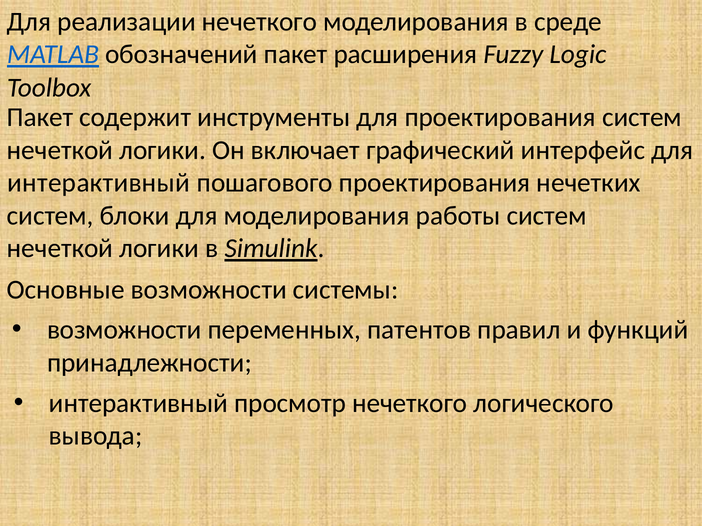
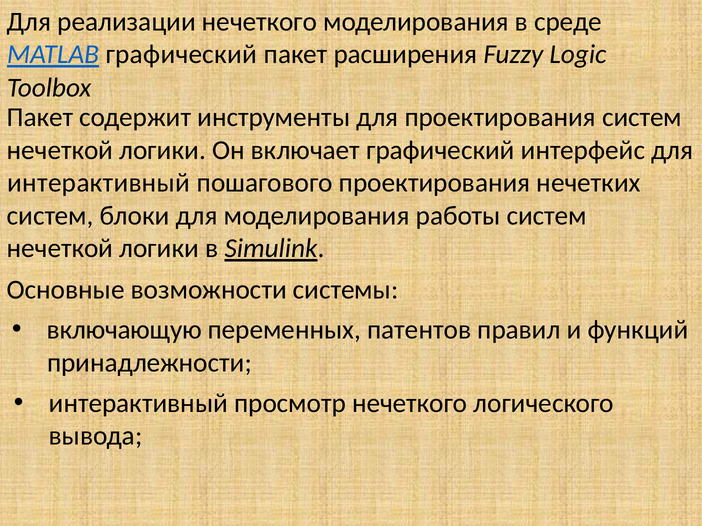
MATLAB обозначений: обозначений -> графический (181, 55)
возможности: возможности -> включающую (124, 330)
